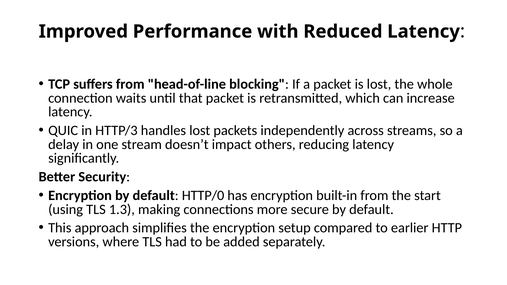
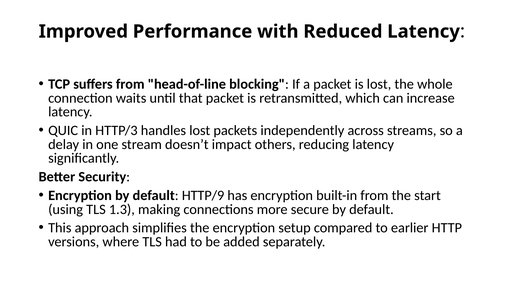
HTTP/0: HTTP/0 -> HTTP/9 (203, 196)
